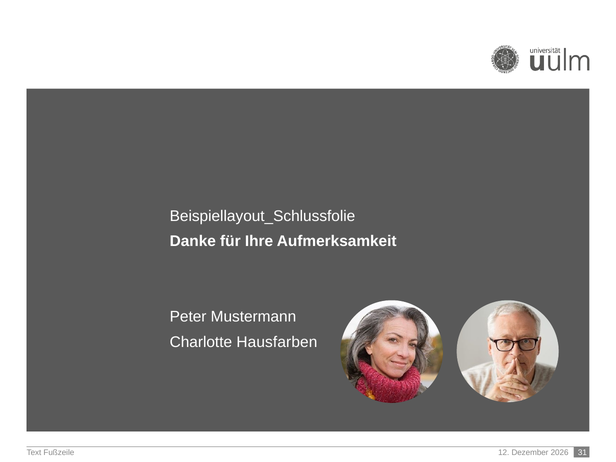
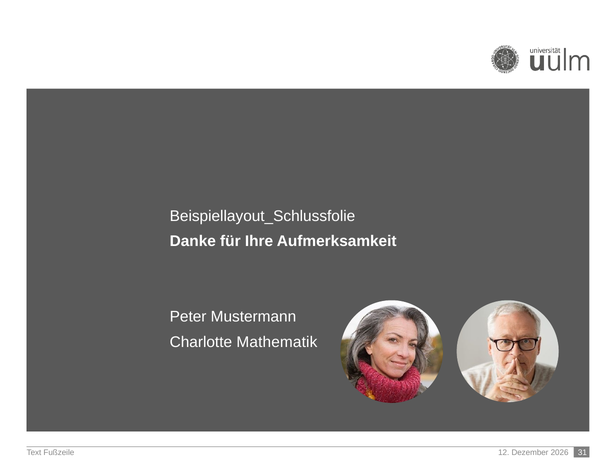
Hausfarben: Hausfarben -> Mathematik (277, 342)
